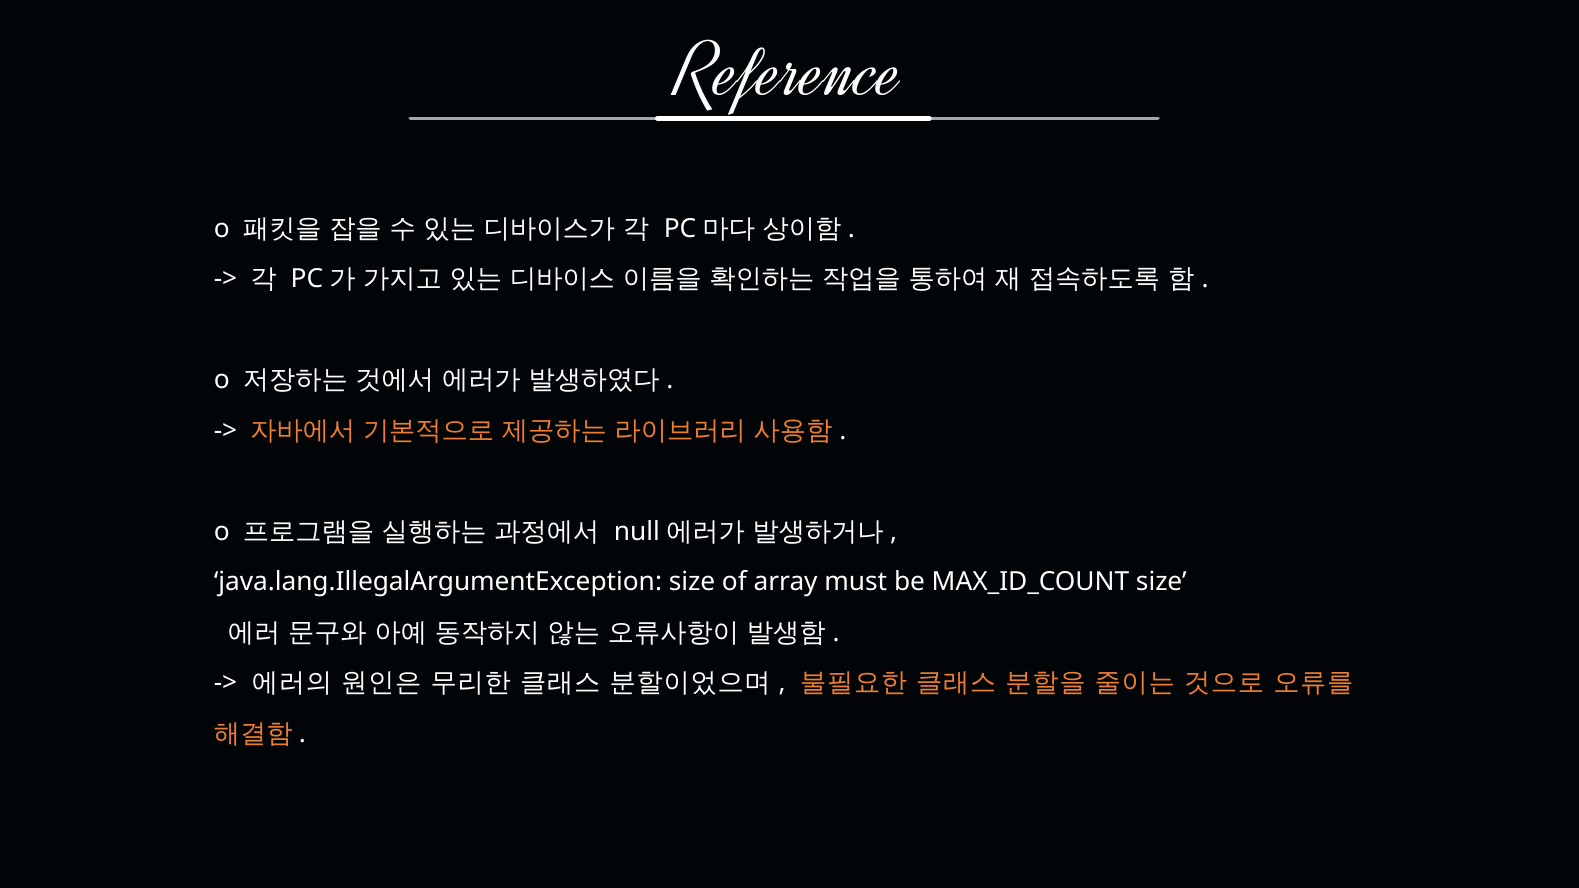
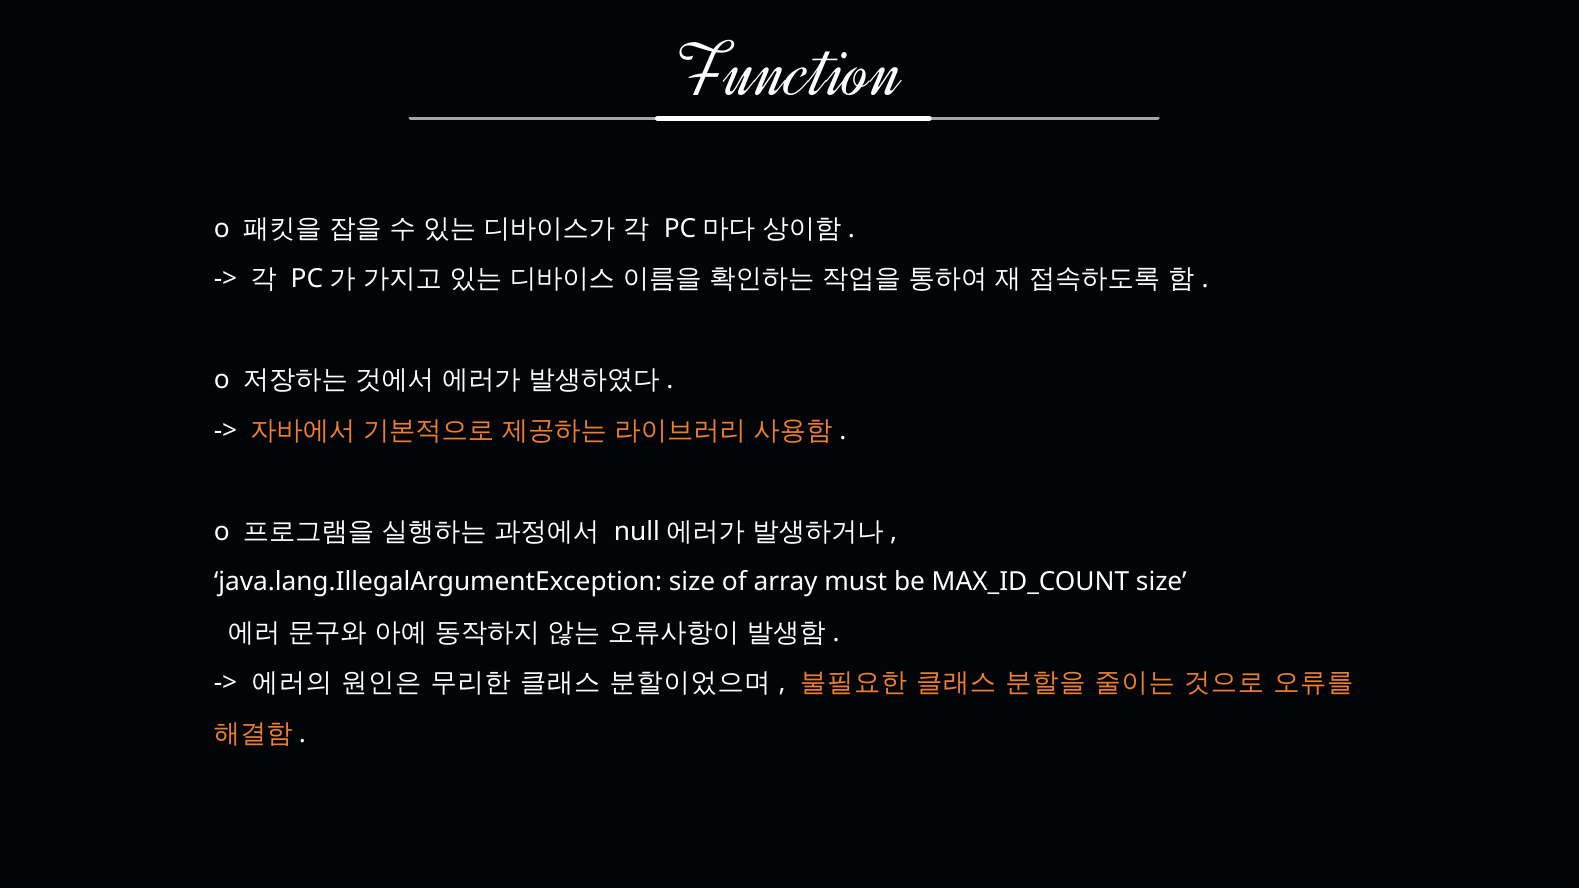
Reference: Reference -> Function (790, 69)
